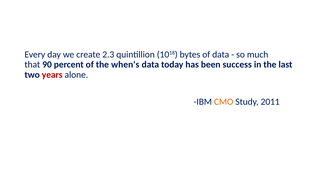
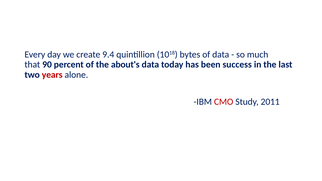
2.3: 2.3 -> 9.4 (108, 54)
when's: when's -> about's (125, 65)
CMO colour: orange -> red (224, 102)
